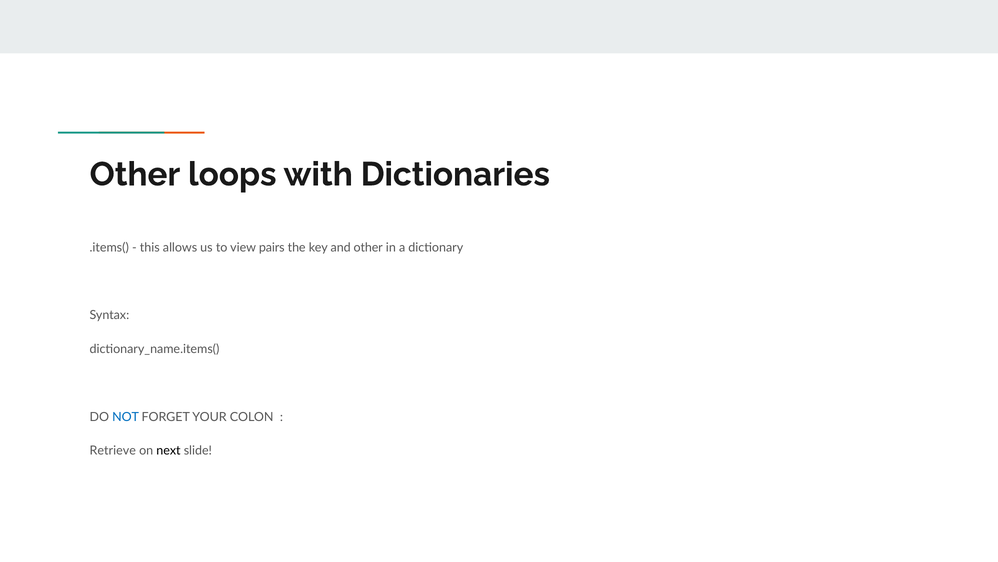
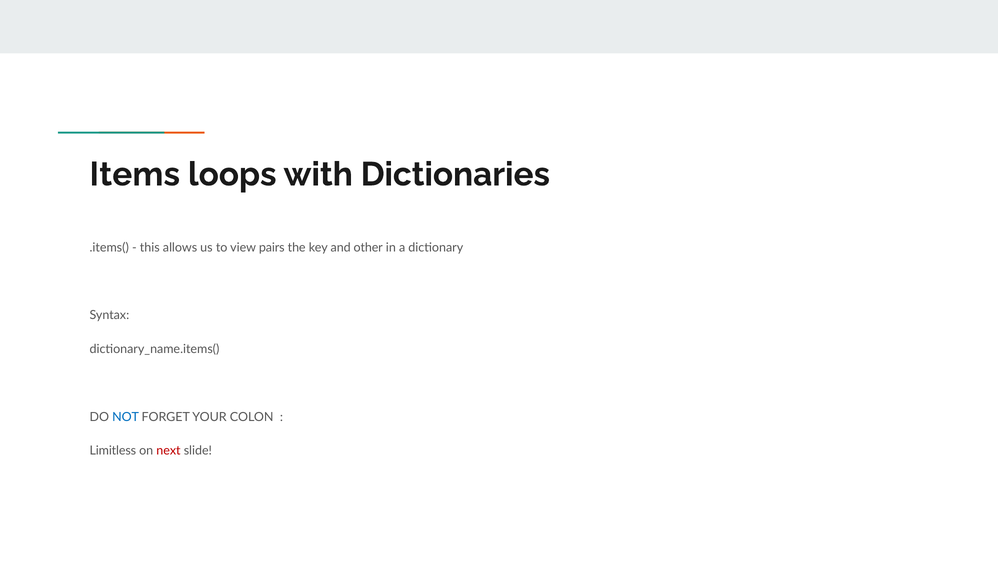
Other: Other -> Items (135, 174)
Retrieve: Retrieve -> Limitless (113, 450)
next colour: black -> red (168, 450)
